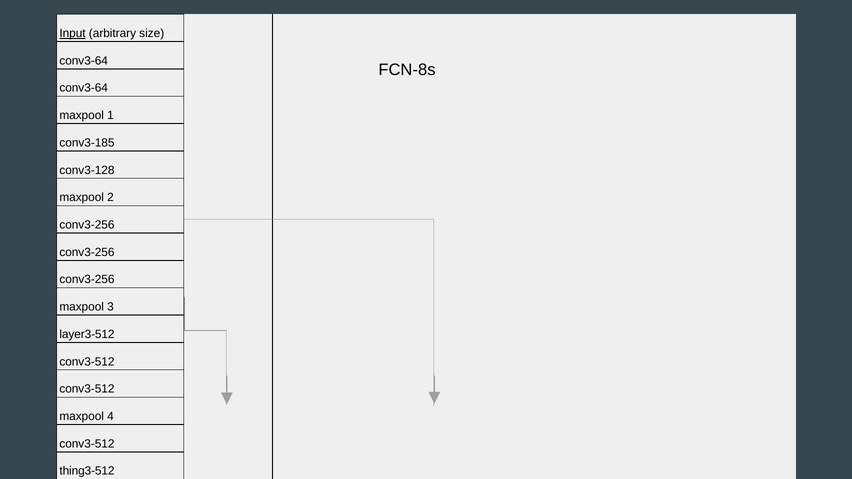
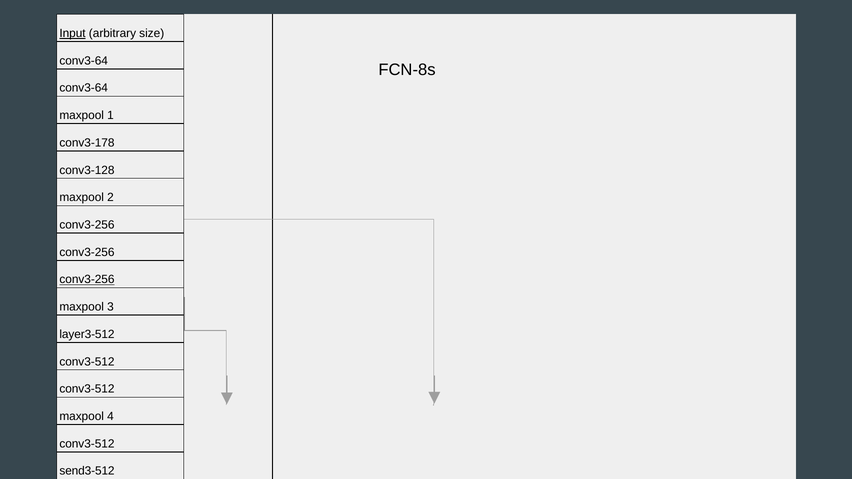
conv3-185: conv3-185 -> conv3-178 (87, 143)
conv3-256 underline: none -> present (87, 280)
thing3-512: thing3-512 -> send3-512 (87, 471)
